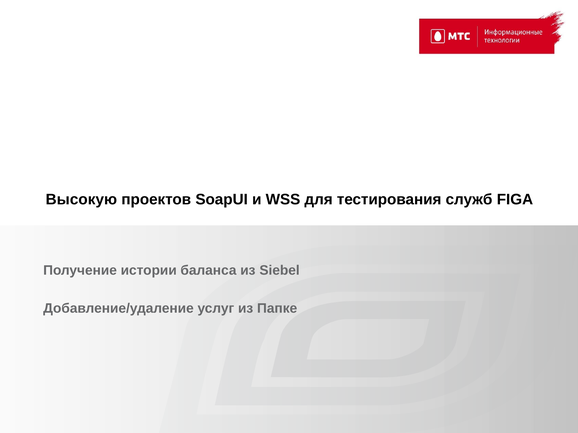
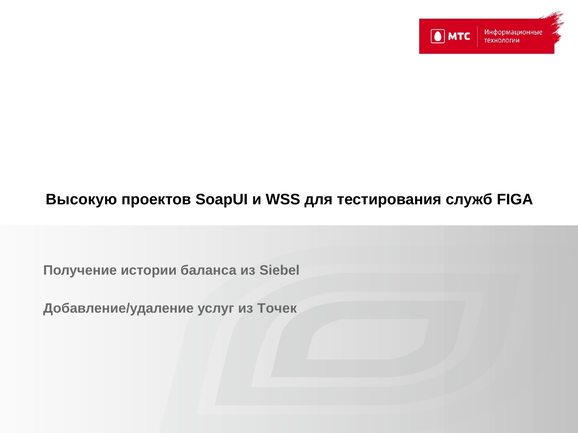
Папке: Папке -> Точек (277, 309)
